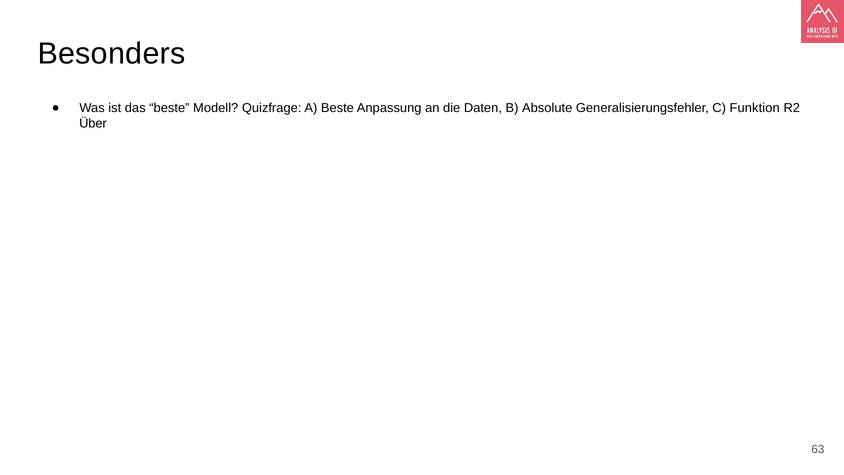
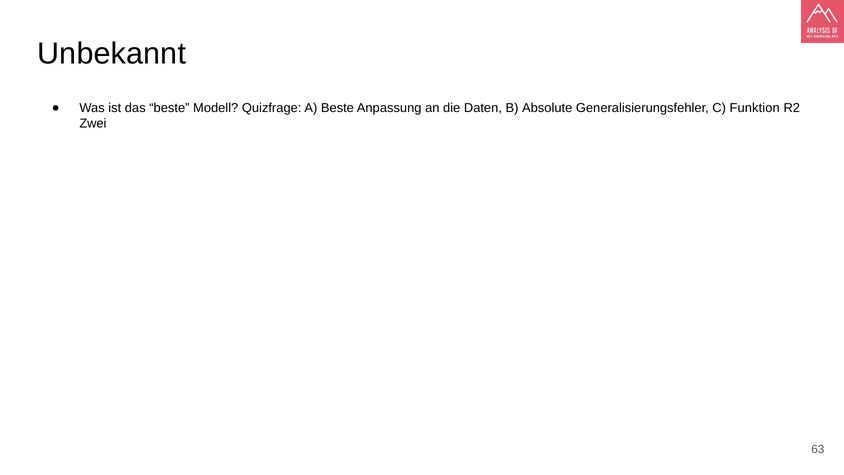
Besonders: Besonders -> Unbekannt (112, 54)
Über: Über -> Zwei (93, 124)
